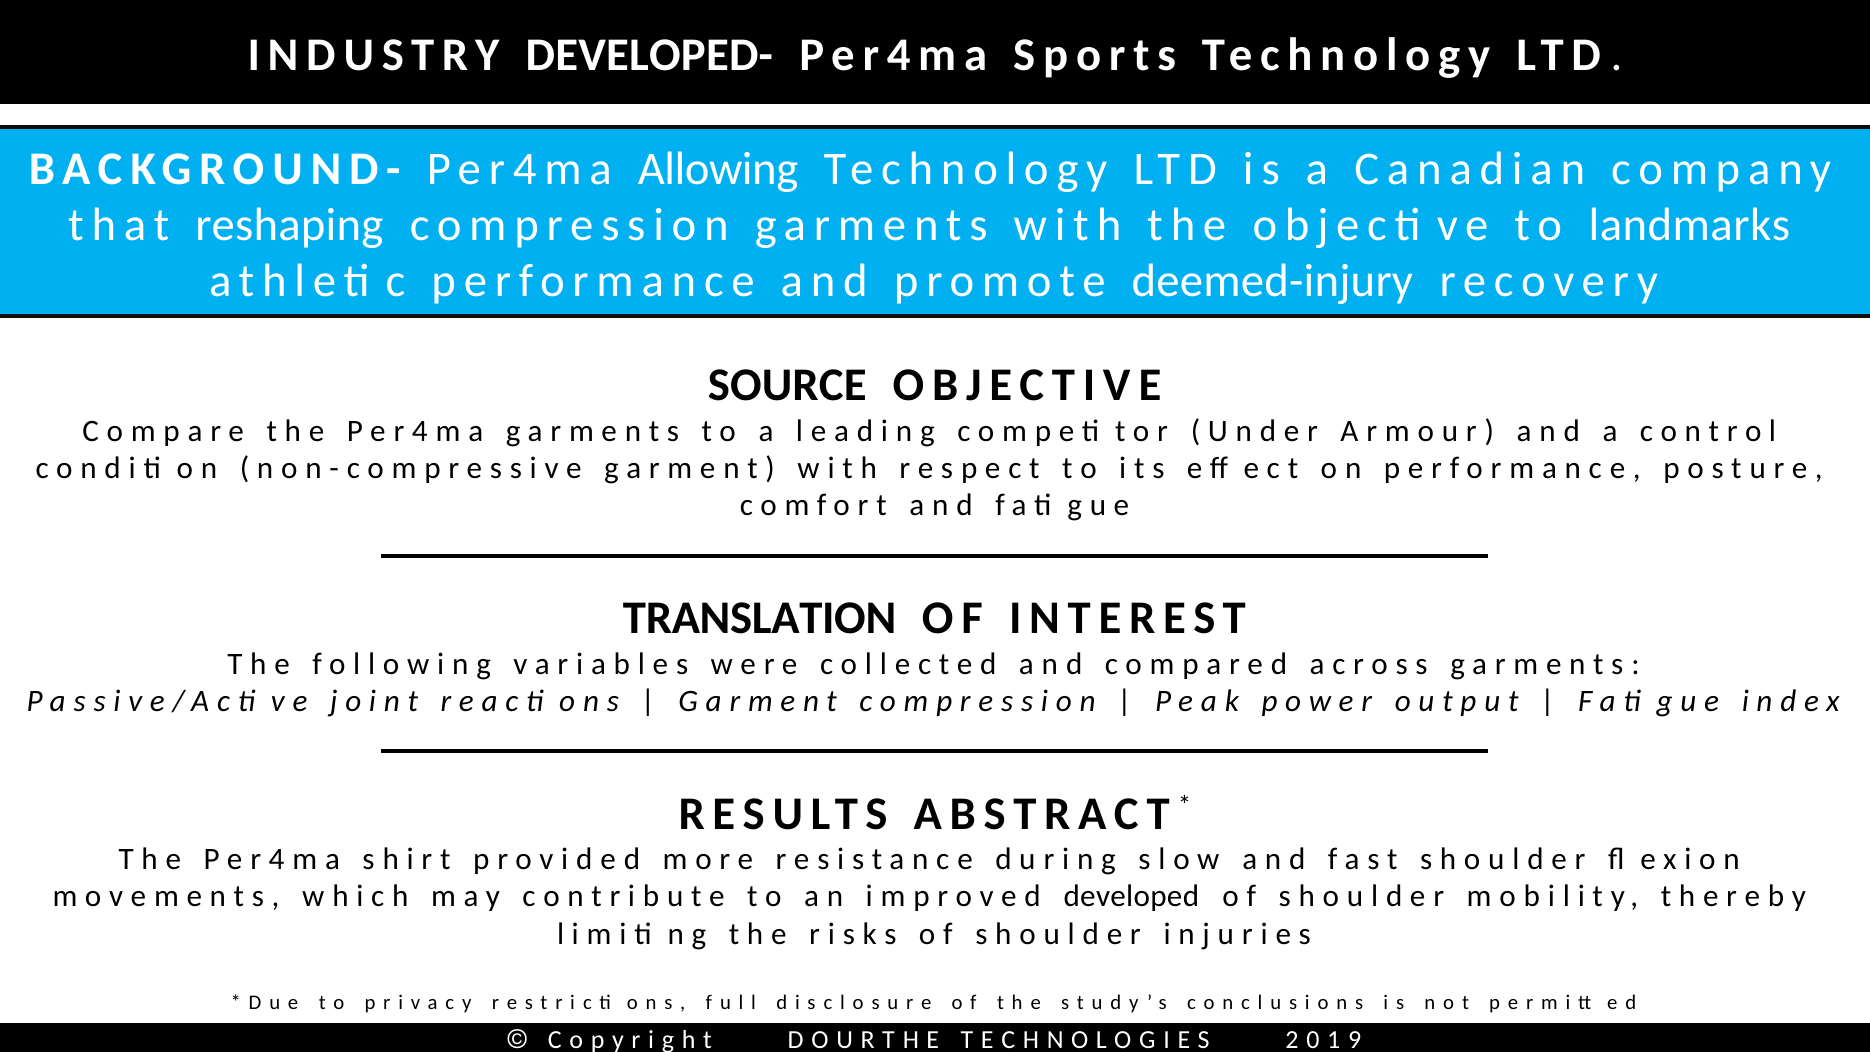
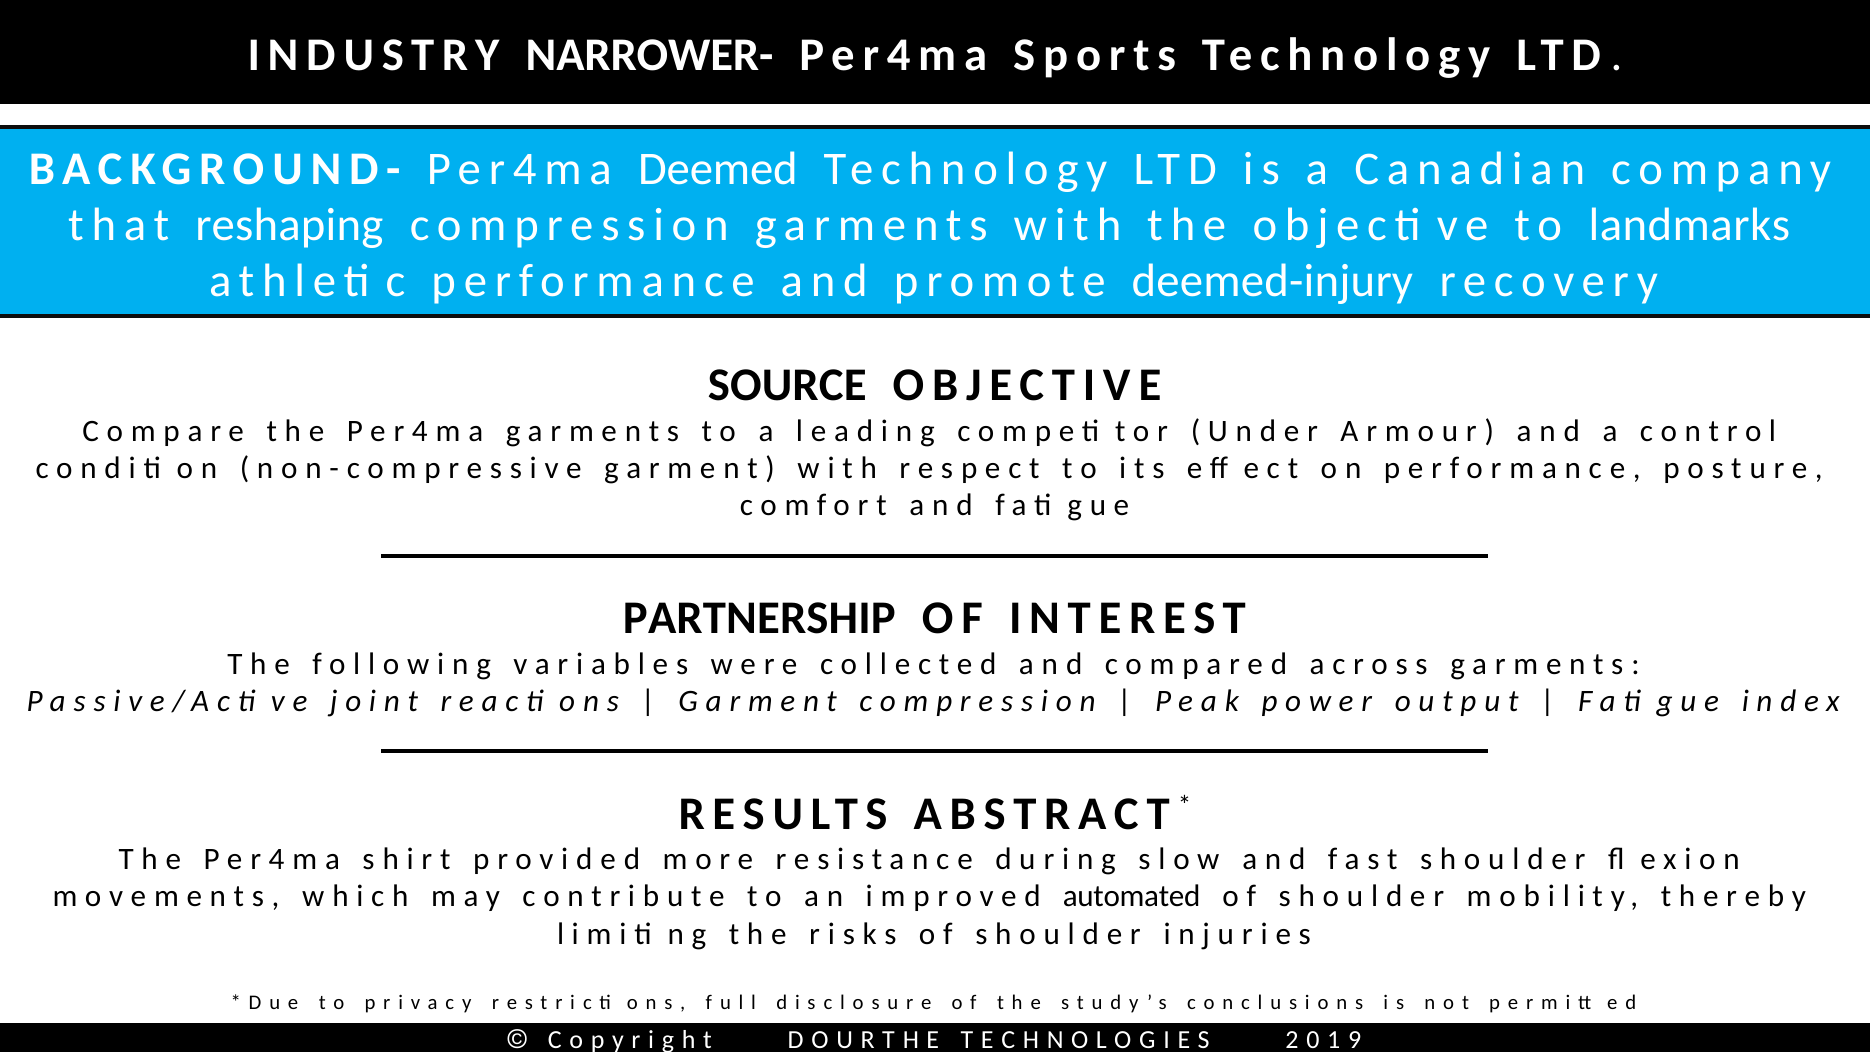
DEVELOPED-: DEVELOPED- -> NARROWER- (650, 55)
Allowing: Allowing -> Deemed (718, 169)
TRANSLATION: TRANSLATION -> PARTNERSHIP (759, 618)
developed: developed -> automated (1132, 897)
